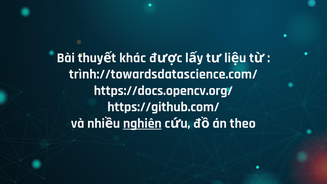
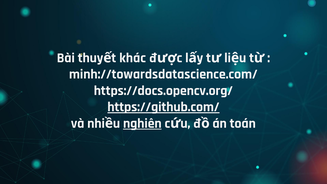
trình://towardsdatascience.com/: trình://towardsdatascience.com/ -> minh://towardsdatascience.com/ (163, 74)
https://github.com/ underline: none -> present (163, 107)
theo: theo -> toán (243, 123)
